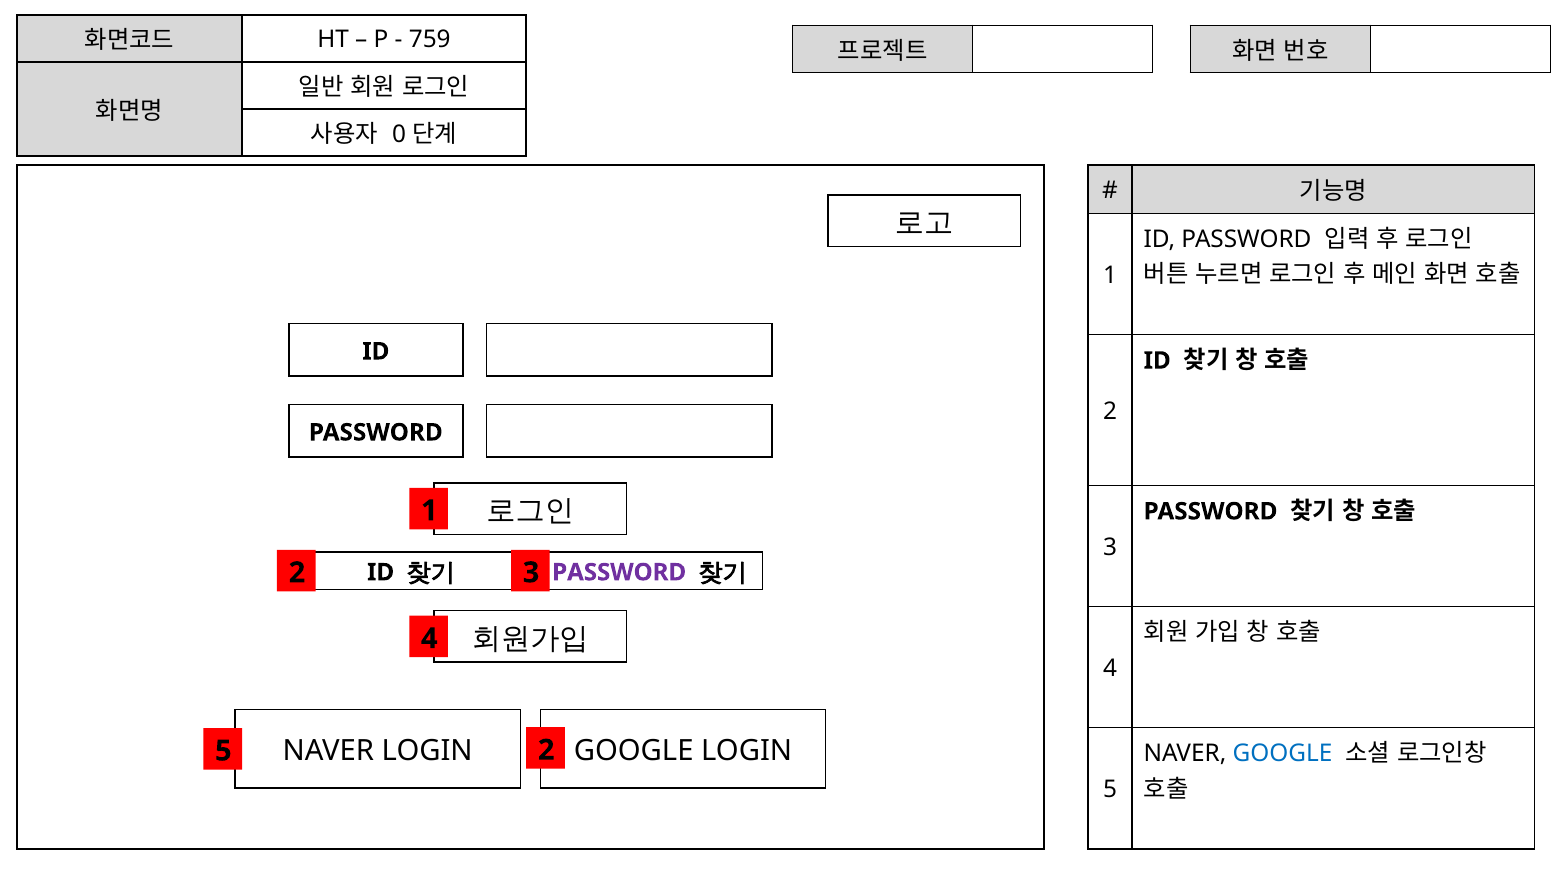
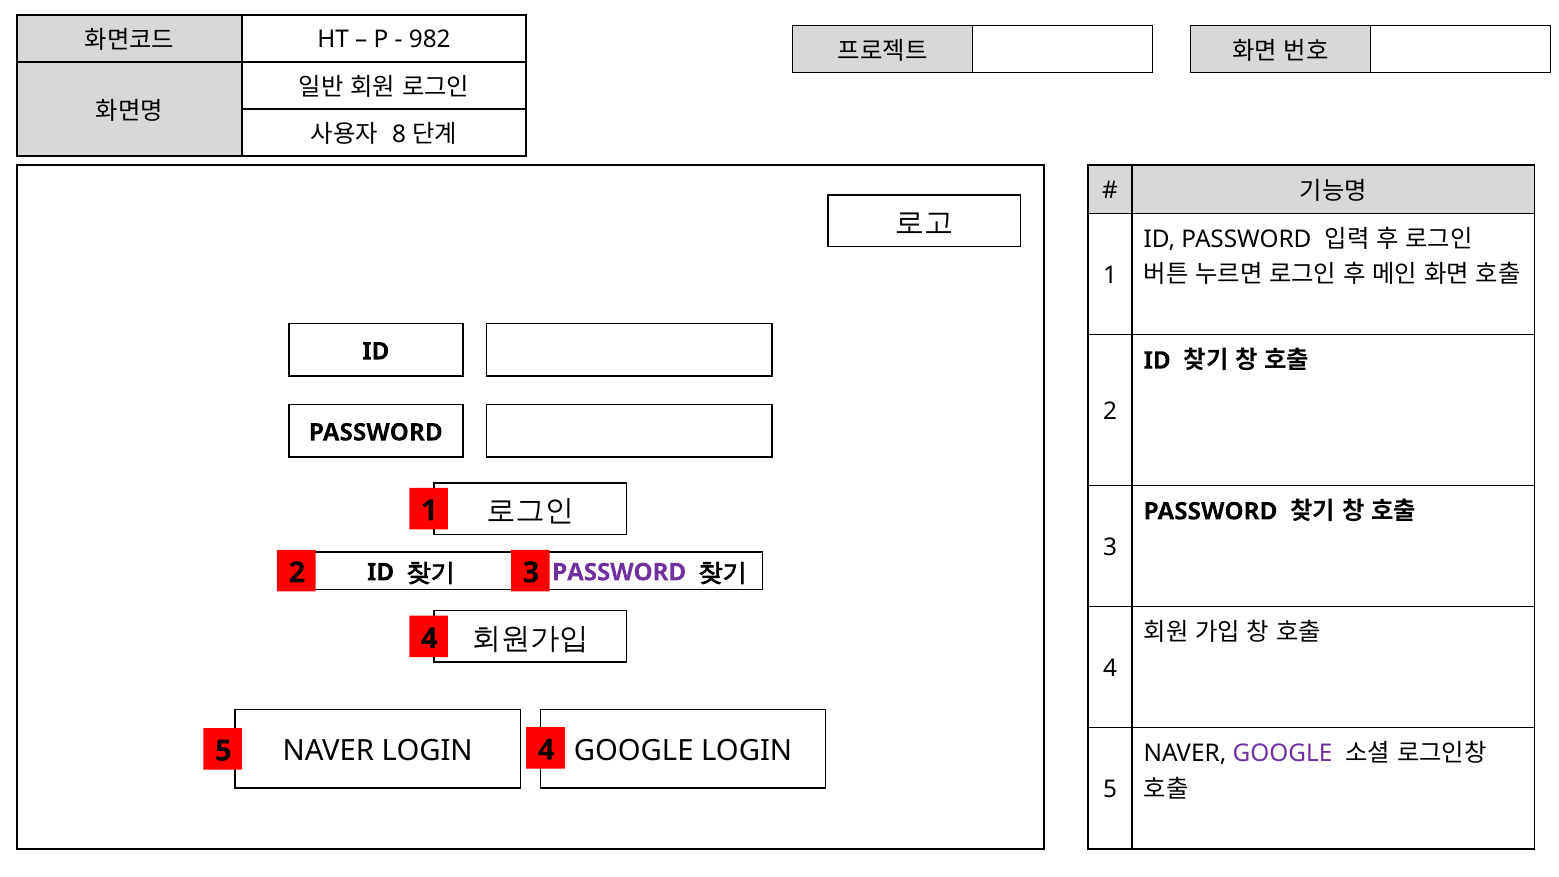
759: 759 -> 982 (430, 40)
0: 0 -> 8 (399, 135)
5 2: 2 -> 4 (546, 750)
GOOGLE colour: blue -> purple (1283, 754)
